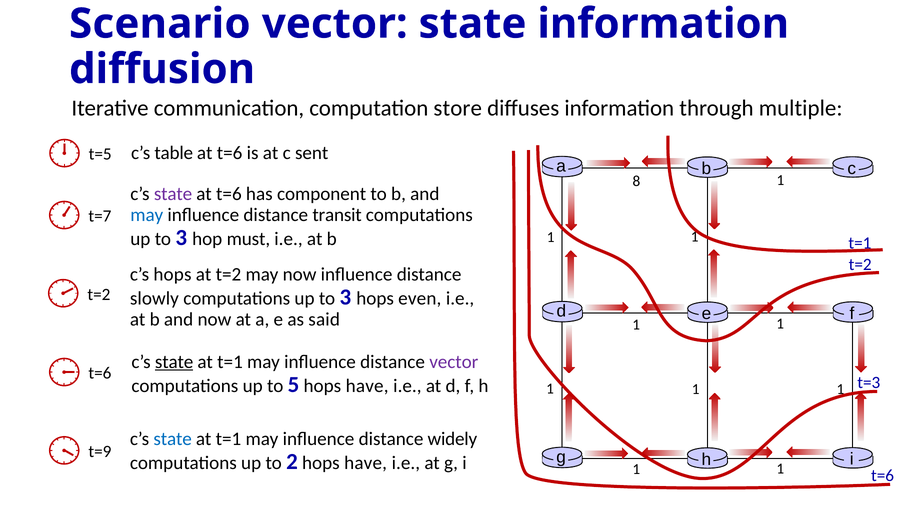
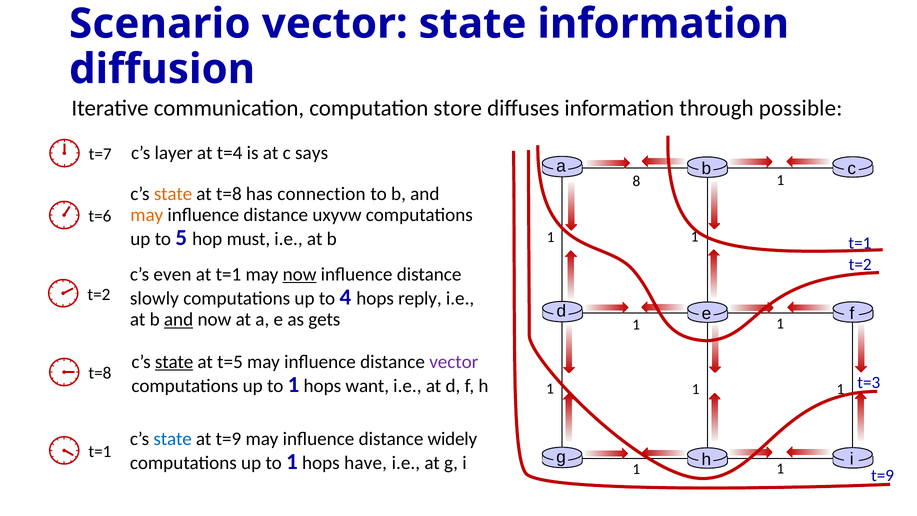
multiple: multiple -> possible (801, 108)
t=5: t=5 -> t=7 (100, 154)
table: table -> layer (174, 153)
t=6: t=6 -> t=4 (230, 153)
sent: sent -> says (312, 153)
state colour: purple -> orange (173, 194)
t=6: t=6 -> t=8 (229, 194)
component: component -> connection (321, 194)
may colour: blue -> orange (147, 215)
transit: transit -> uxyvw (337, 215)
t=7: t=7 -> t=6 (100, 216)
3: 3 -> 5 (181, 237)
c’s hops: hops -> even (172, 274)
at t=2: t=2 -> t=1 (228, 274)
now underline: none -> present (300, 274)
3: 3 -> 4 (345, 297)
even: even -> reply (420, 298)
and underline: none -> present (179, 320)
said: said -> gets (324, 320)
t=1: t=1 -> t=5 (230, 362)
t=6: t=6 -> t=8 (100, 373)
5: 5 -> 1 (294, 384)
have: have -> want (367, 386)
t=1: t=1 -> t=9 (228, 439)
t=9: t=9 -> t=1 (100, 451)
2: 2 -> 1 (292, 461)
t=6: t=6 -> t=9 (883, 475)
